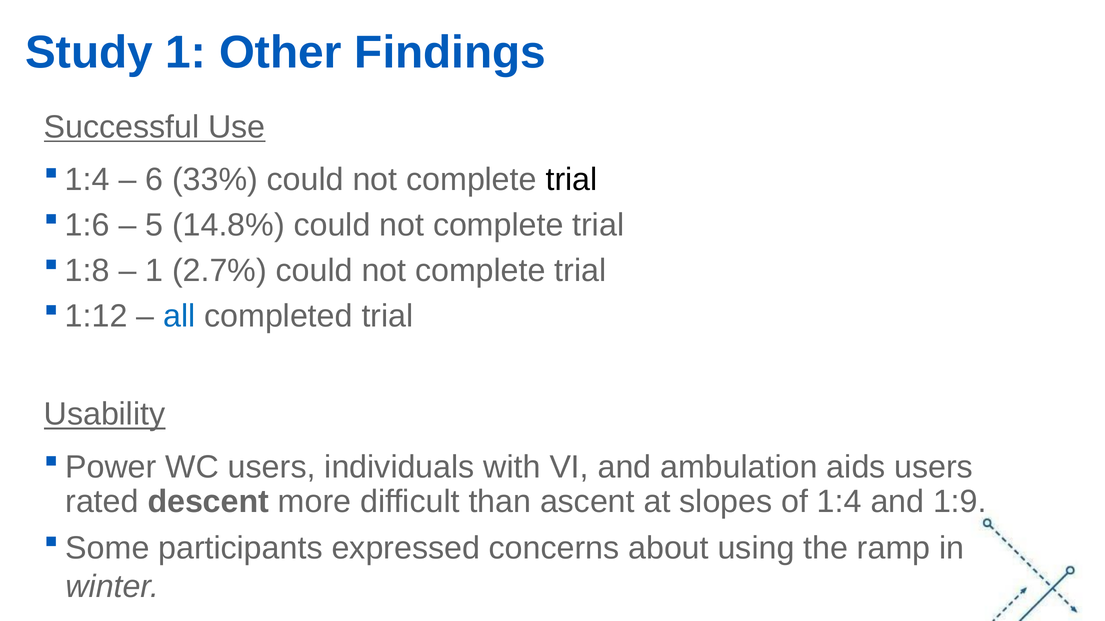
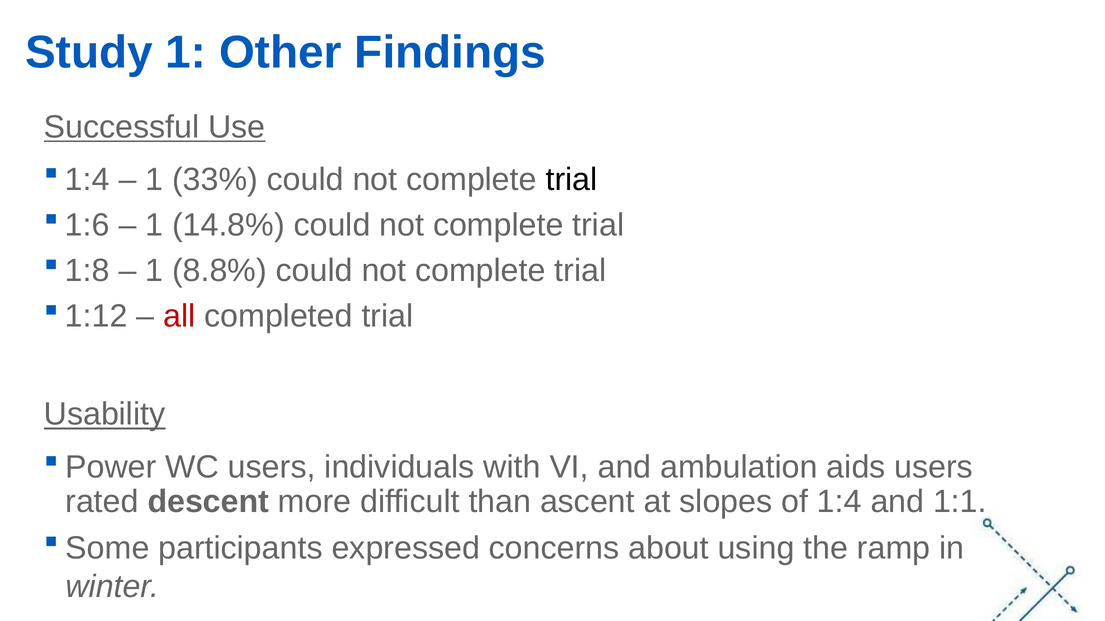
6: 6 -> 1 (154, 180)
5: 5 -> 1 (154, 225)
2.7%: 2.7% -> 8.8% (219, 271)
all colour: blue -> red (179, 317)
1:9: 1:9 -> 1:1 (960, 502)
